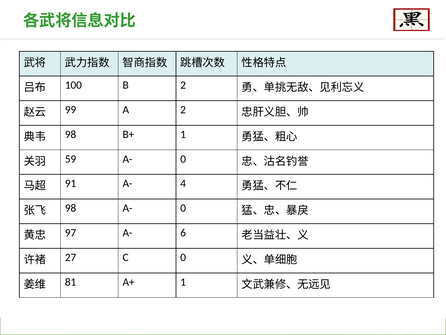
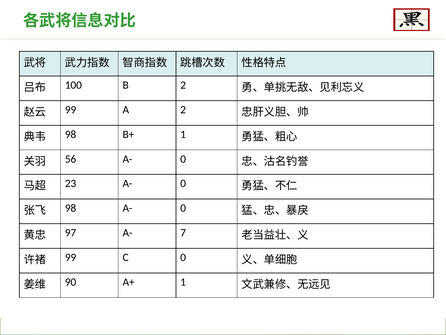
59: 59 -> 56 (71, 159)
91: 91 -> 23 (71, 183)
4: 4 -> 0 (183, 183)
6: 6 -> 7 (183, 233)
27: 27 -> 99 (71, 257)
81: 81 -> 90 (71, 282)
